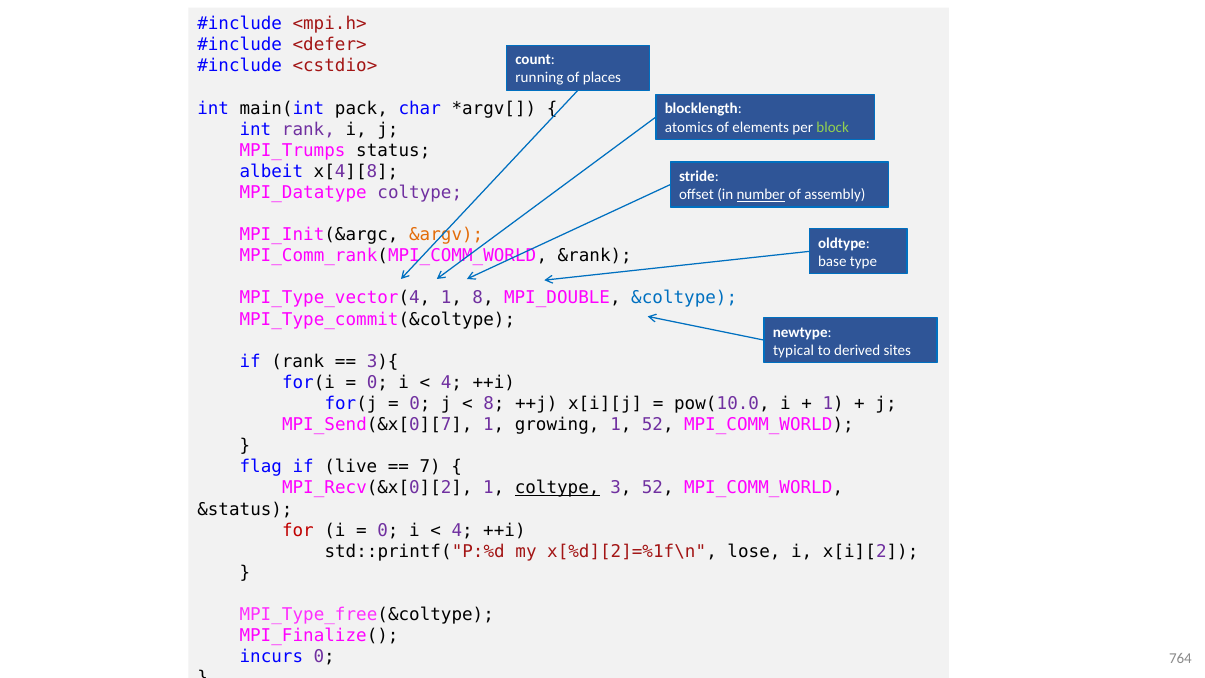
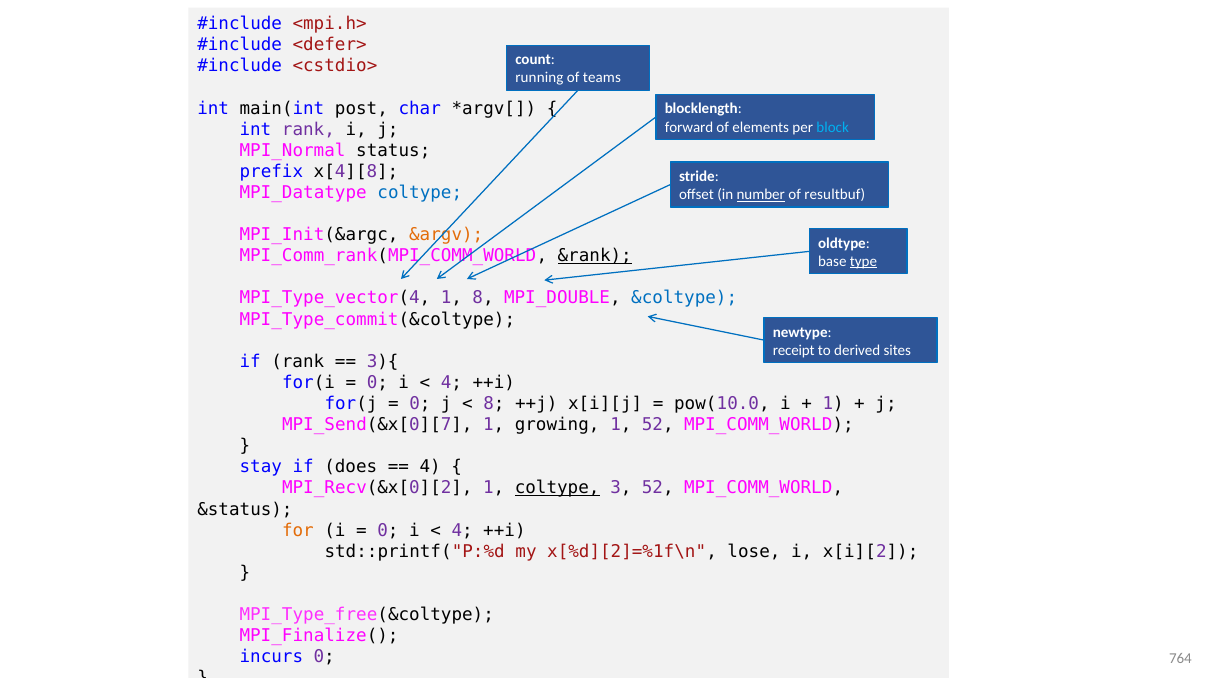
places: places -> teams (602, 78)
pack: pack -> post (361, 108)
atomics: atomics -> forward (689, 127)
block colour: light green -> light blue (833, 127)
MPI_Trumps: MPI_Trumps -> MPI_Normal (293, 150)
albeit: albeit -> prefix (271, 171)
coltype colour: purple -> blue (420, 193)
assembly: assembly -> resultbuf (835, 195)
&rank underline: none -> present (595, 256)
type underline: none -> present (863, 261)
typical: typical -> receipt (794, 350)
flag: flag -> stay (261, 467)
live: live -> does (351, 467)
7: 7 -> 4 (430, 467)
for colour: red -> orange (298, 530)
